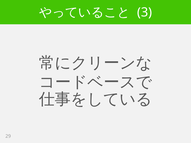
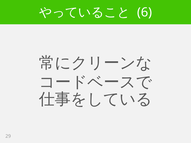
3: 3 -> 6 (145, 12)
